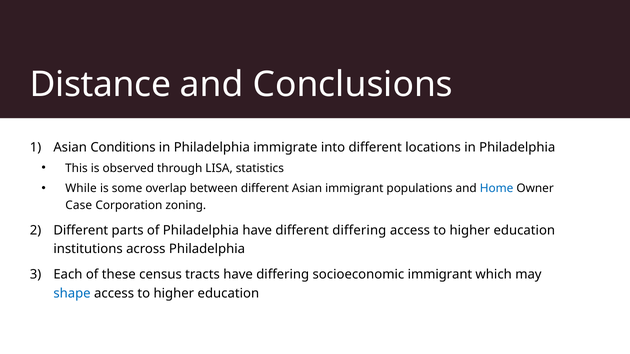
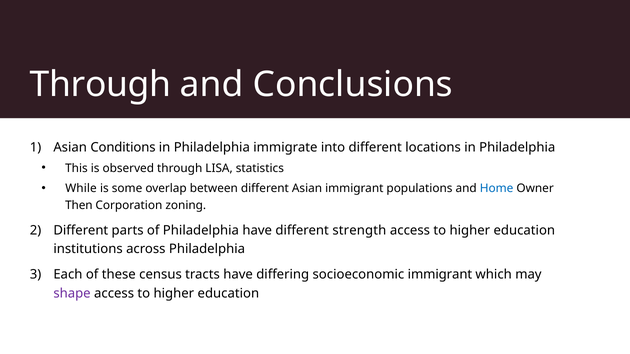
Distance: Distance -> Through (100, 85)
Case: Case -> Then (79, 206)
different differing: differing -> strength (359, 230)
shape colour: blue -> purple (72, 294)
